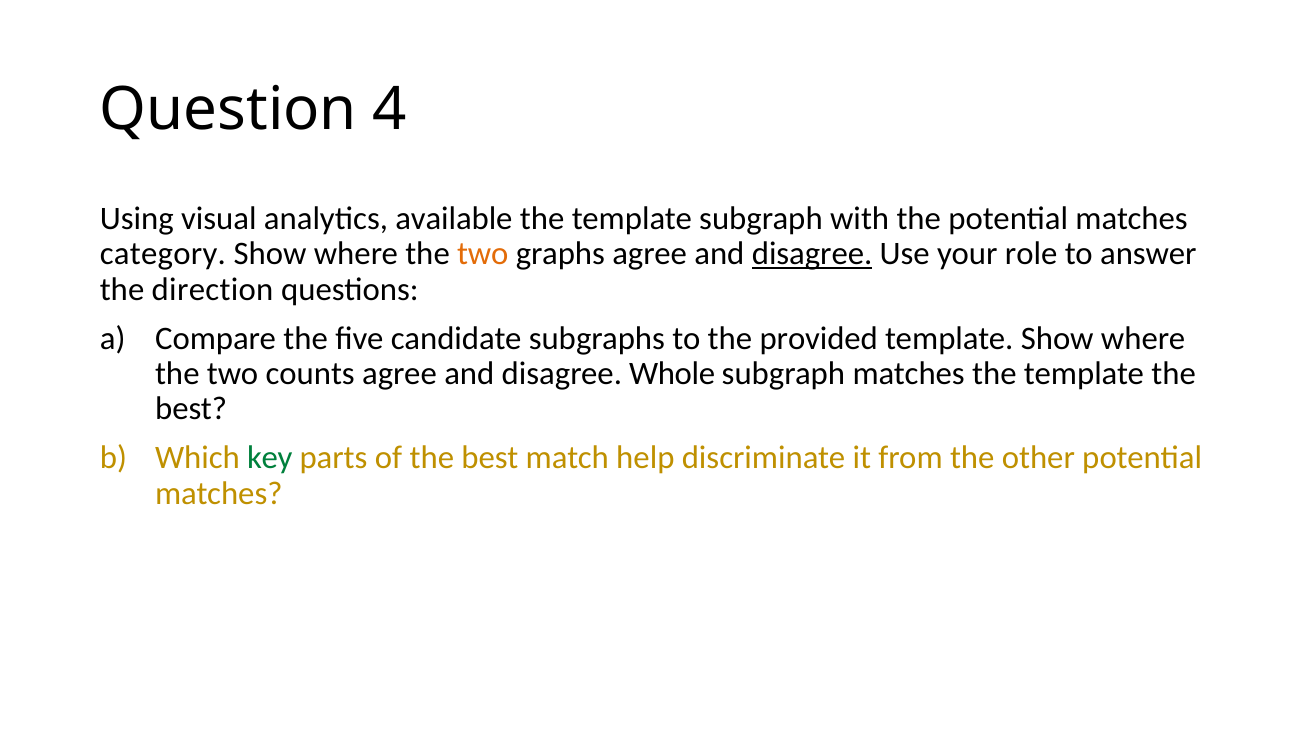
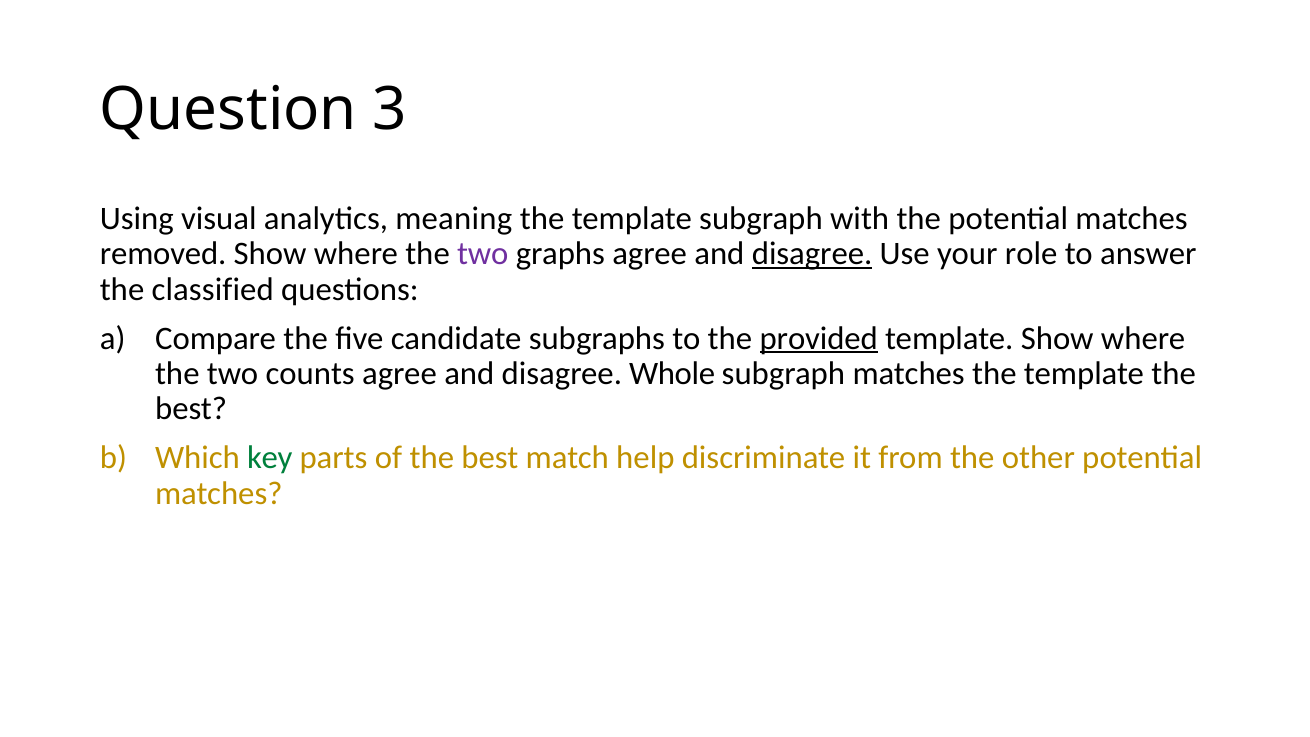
4: 4 -> 3 (390, 110)
available: available -> meaning (454, 219)
category: category -> removed (163, 254)
two colour: orange -> purple (483, 254)
direction: direction -> classified (213, 289)
provided underline: none -> present (819, 338)
